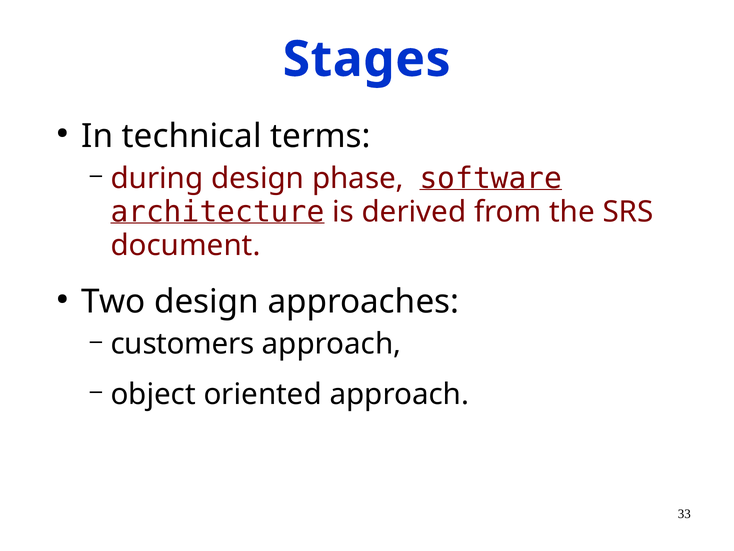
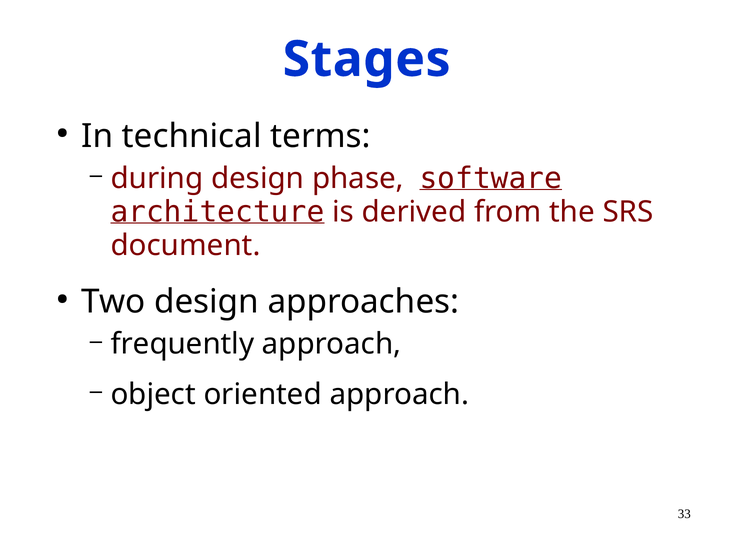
customers: customers -> frequently (182, 344)
